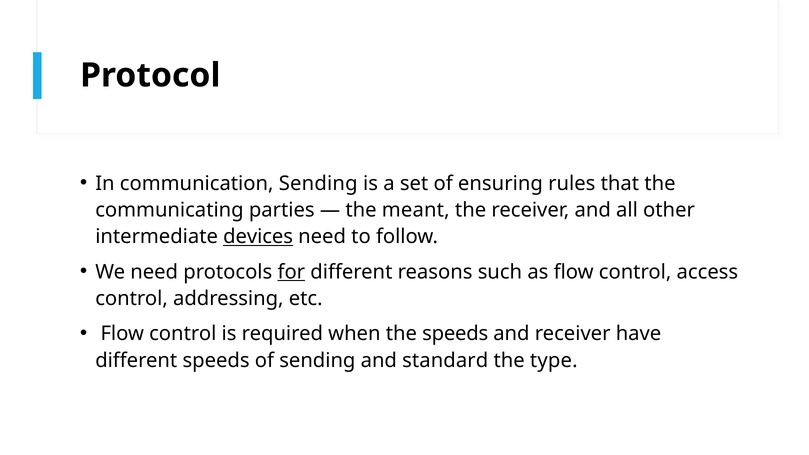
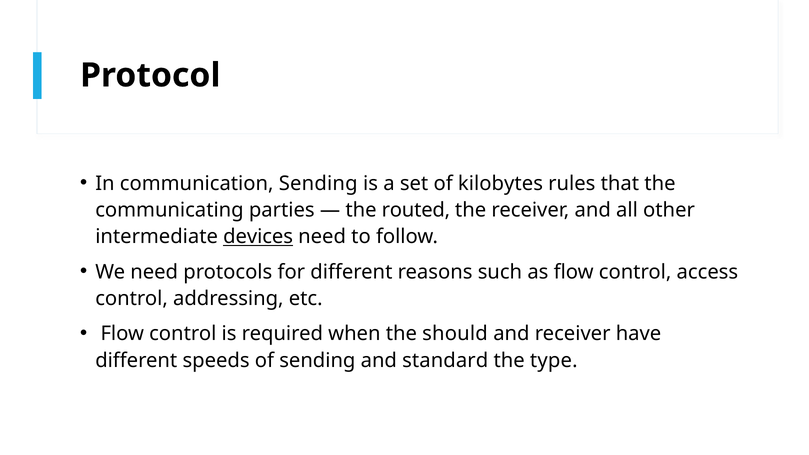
ensuring: ensuring -> kilobytes (500, 183)
meant: meant -> routed (416, 210)
for underline: present -> none (291, 272)
the speeds: speeds -> should (455, 334)
